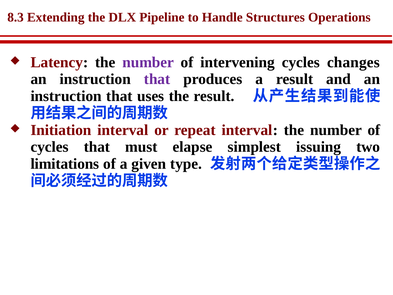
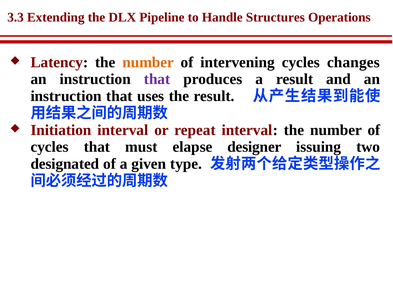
8.3: 8.3 -> 3.3 (16, 17)
number colour: purple -> orange (148, 62)
simplest: simplest -> designer (254, 147)
limitations: limitations -> designated (65, 164)
